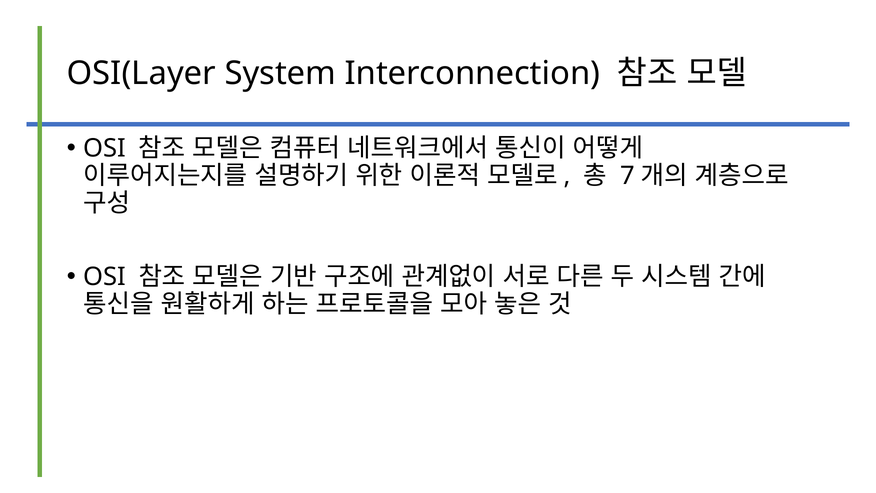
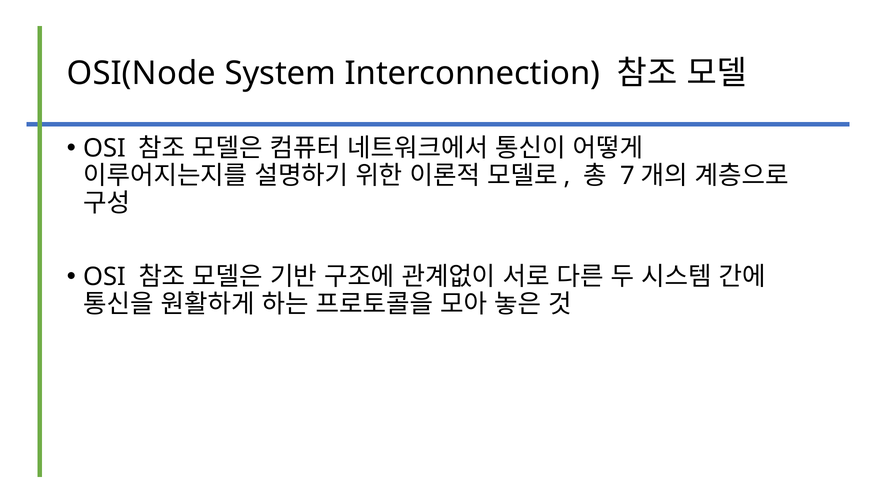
OSI(Layer: OSI(Layer -> OSI(Node (141, 74)
